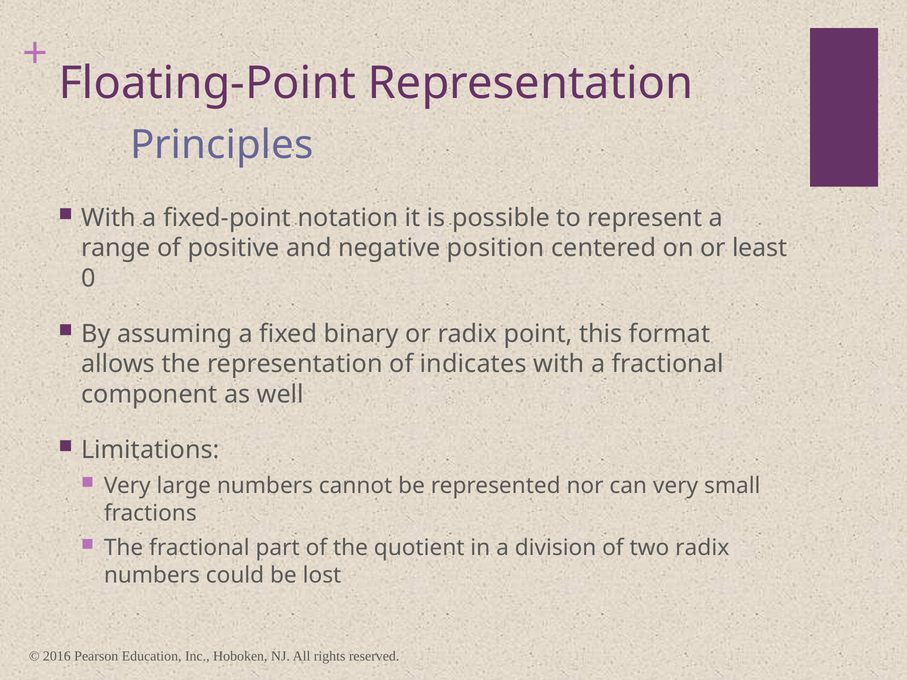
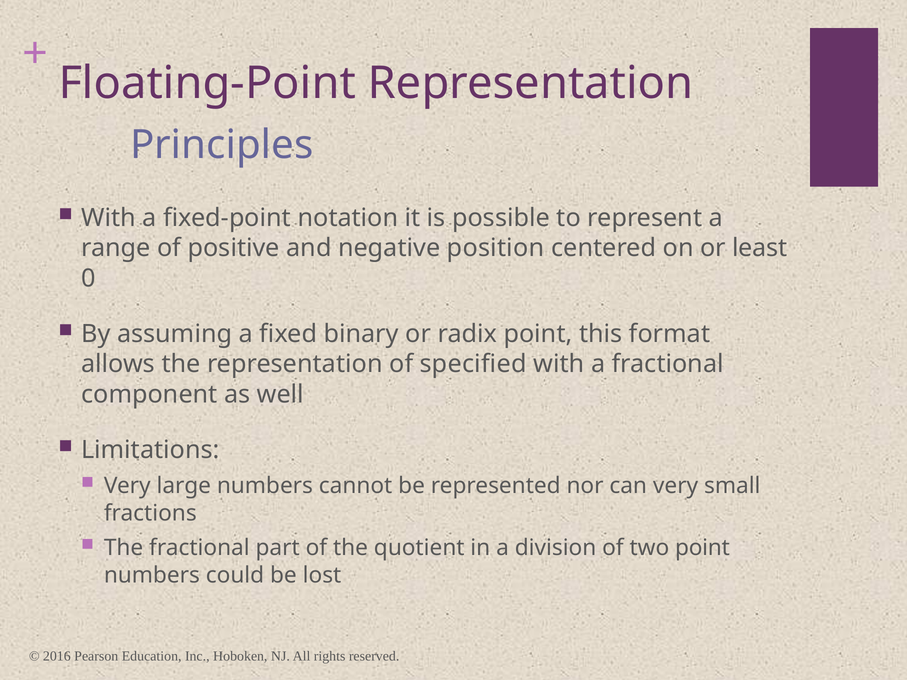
indicates: indicates -> specified (473, 364)
two radix: radix -> point (702, 548)
